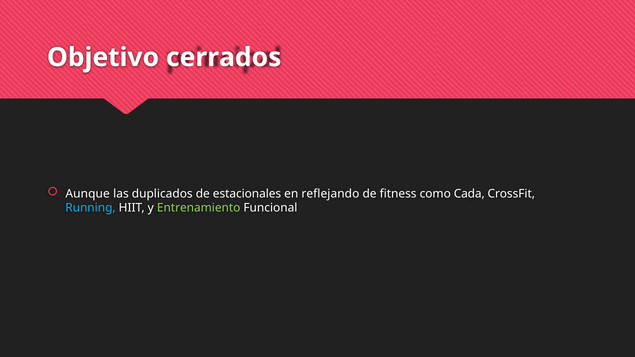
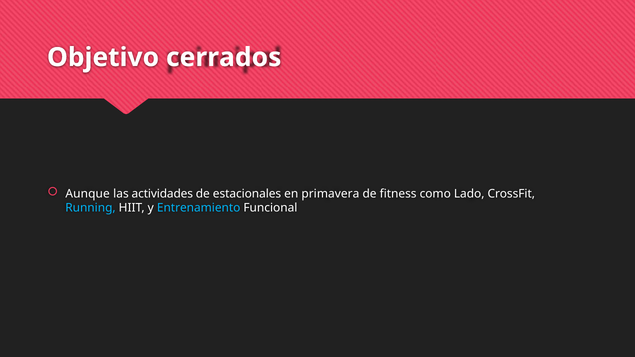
duplicados: duplicados -> actividades (162, 194)
reflejando: reflejando -> primavera (330, 194)
Cada: Cada -> Lado (469, 194)
Entrenamiento colour: light green -> light blue (199, 208)
